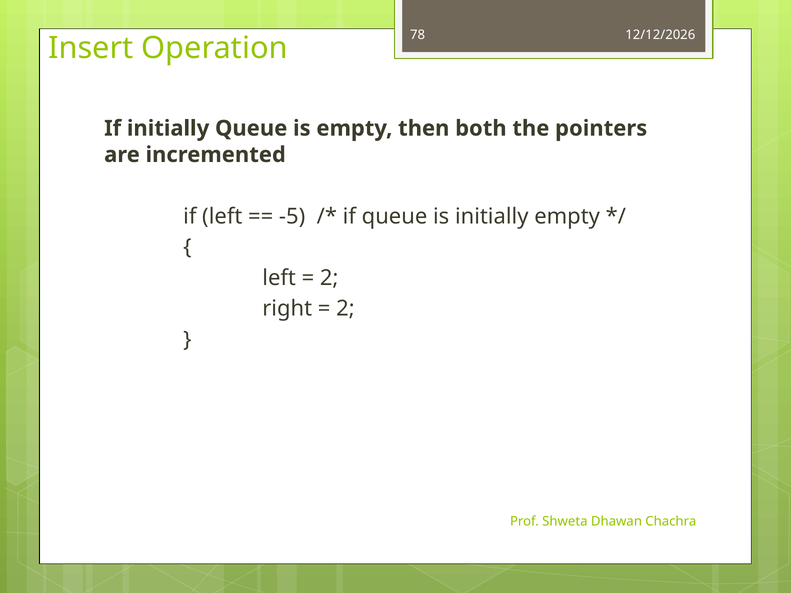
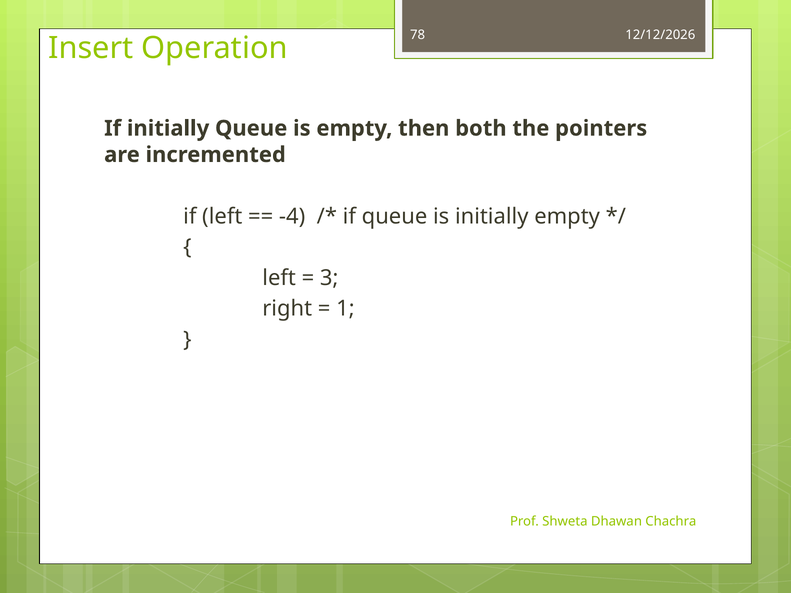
-5: -5 -> -4 (292, 216)
2: 2 -> 3 (329, 278)
2: 2 -> 1 (345, 309)
